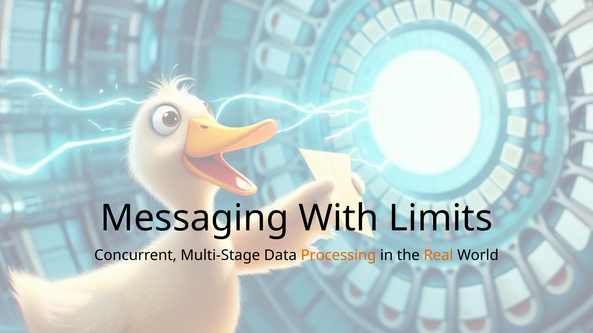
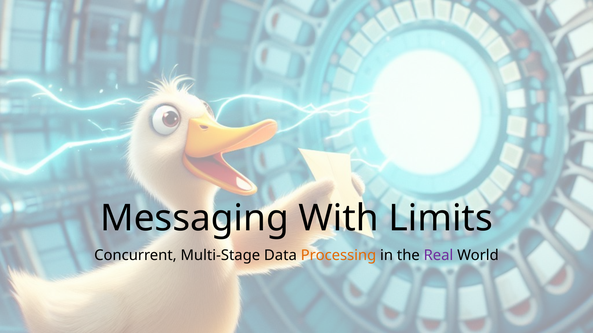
Real colour: orange -> purple (438, 256)
